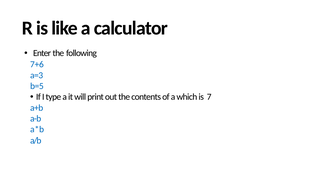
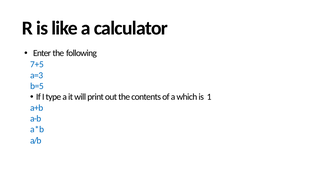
7+6: 7+6 -> 7+5 (37, 64)
7: 7 -> 1 (209, 97)
